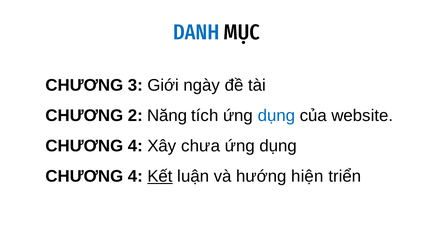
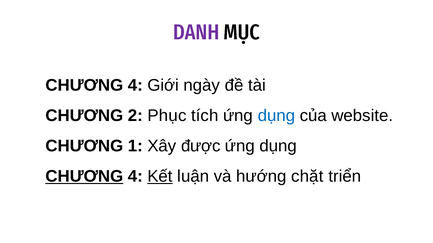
DANH colour: blue -> purple (196, 32)
3: 3 -> 4 (135, 86)
Năng: Năng -> Phục (167, 116)
4: 4 -> 1 (135, 146)
chưa: chưa -> được (201, 146)
CHƯƠNG underline: none -> present (84, 177)
hiện: hiện -> chặt (307, 177)
